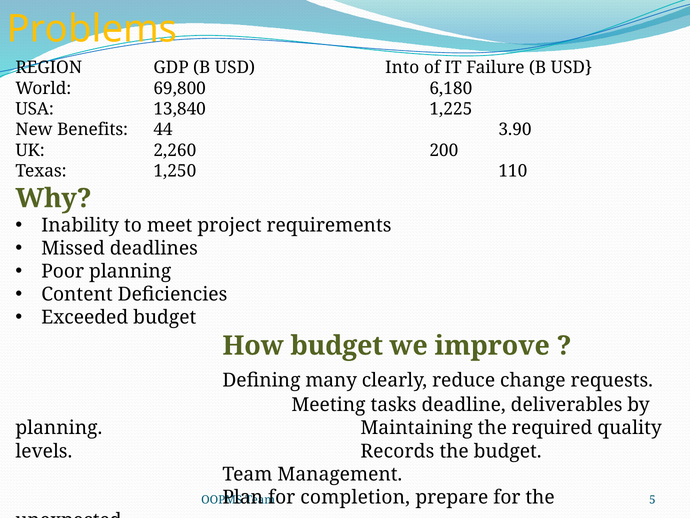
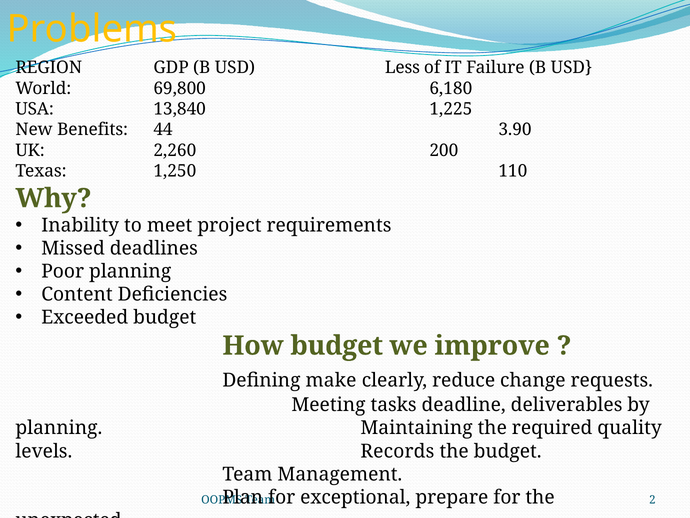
Into: Into -> Less (402, 68)
many: many -> make (331, 380)
completion: completion -> exceptional (355, 497)
5: 5 -> 2 (652, 499)
